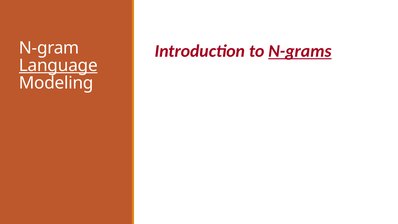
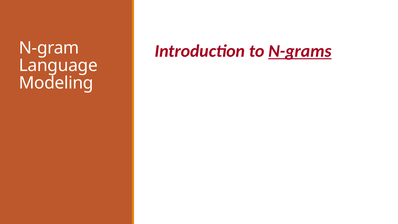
Language underline: present -> none (58, 65)
